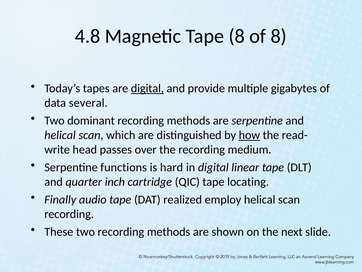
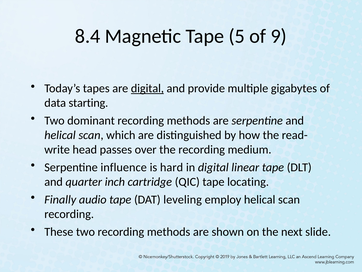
4.8: 4.8 -> 8.4 (88, 36)
Tape 8: 8 -> 5 (237, 36)
of 8: 8 -> 9 (279, 36)
several: several -> starting (88, 103)
how underline: present -> none (249, 135)
functions: functions -> influence (124, 167)
realized: realized -> leveling (183, 199)
